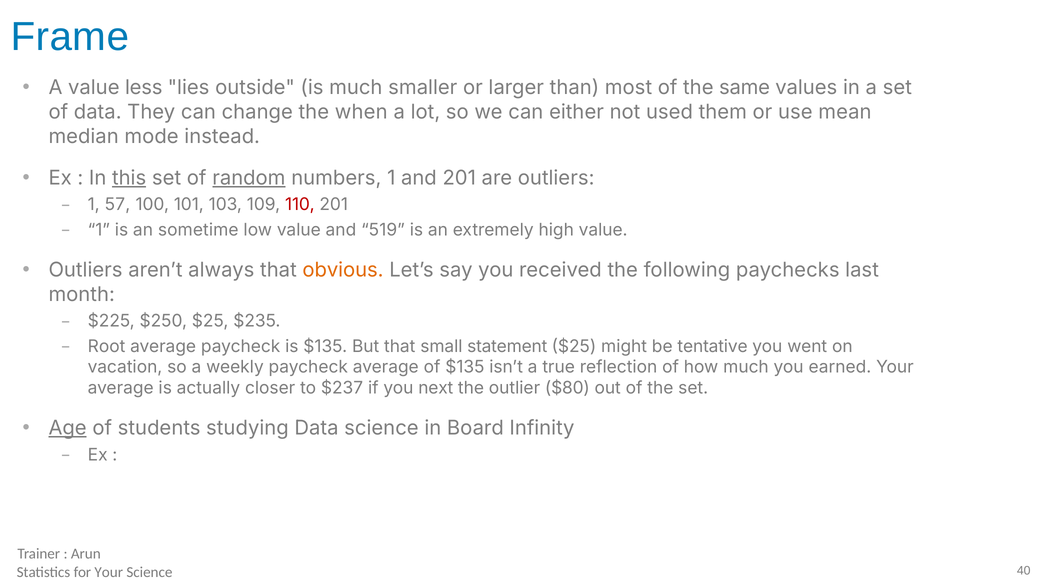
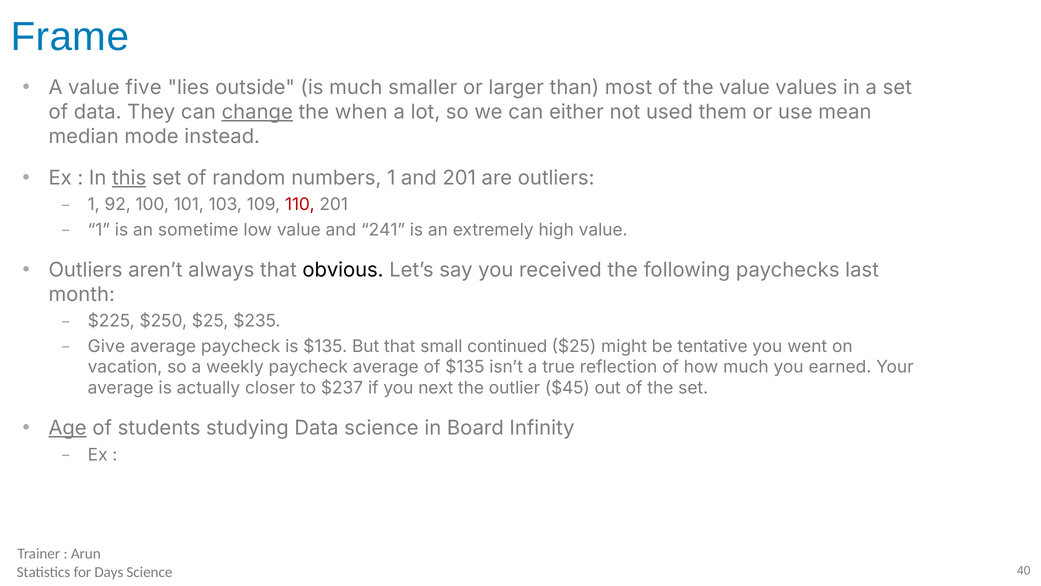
less: less -> five (144, 88)
the same: same -> value (745, 88)
change underline: none -> present (257, 112)
random underline: present -> none (249, 178)
57: 57 -> 92 (118, 205)
519: 519 -> 241 (383, 230)
obvious colour: orange -> black (343, 270)
Root: Root -> Give (106, 346)
statement: statement -> continued (507, 346)
$80: $80 -> $45 (567, 388)
Your: Your -> Days (109, 572)
